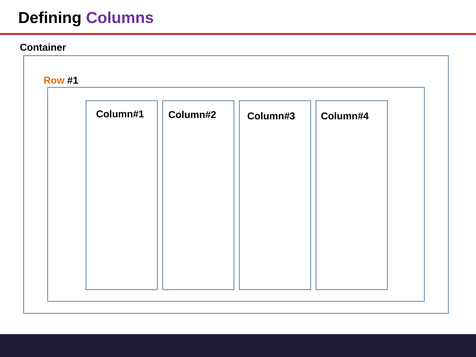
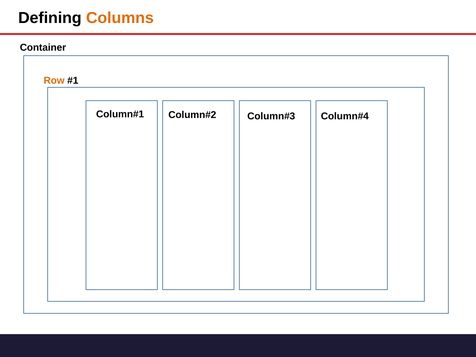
Columns colour: purple -> orange (120, 18)
